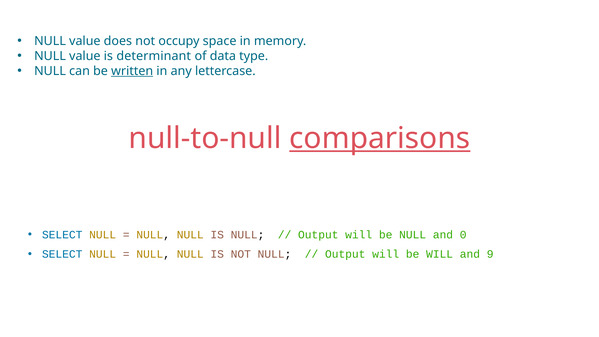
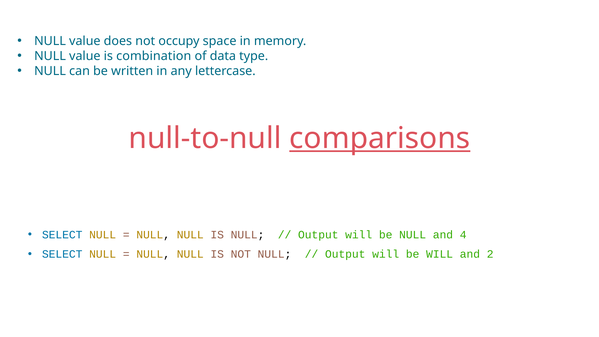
determinant: determinant -> combination (154, 56)
written underline: present -> none (132, 71)
0: 0 -> 4 (463, 235)
9: 9 -> 2 (490, 254)
